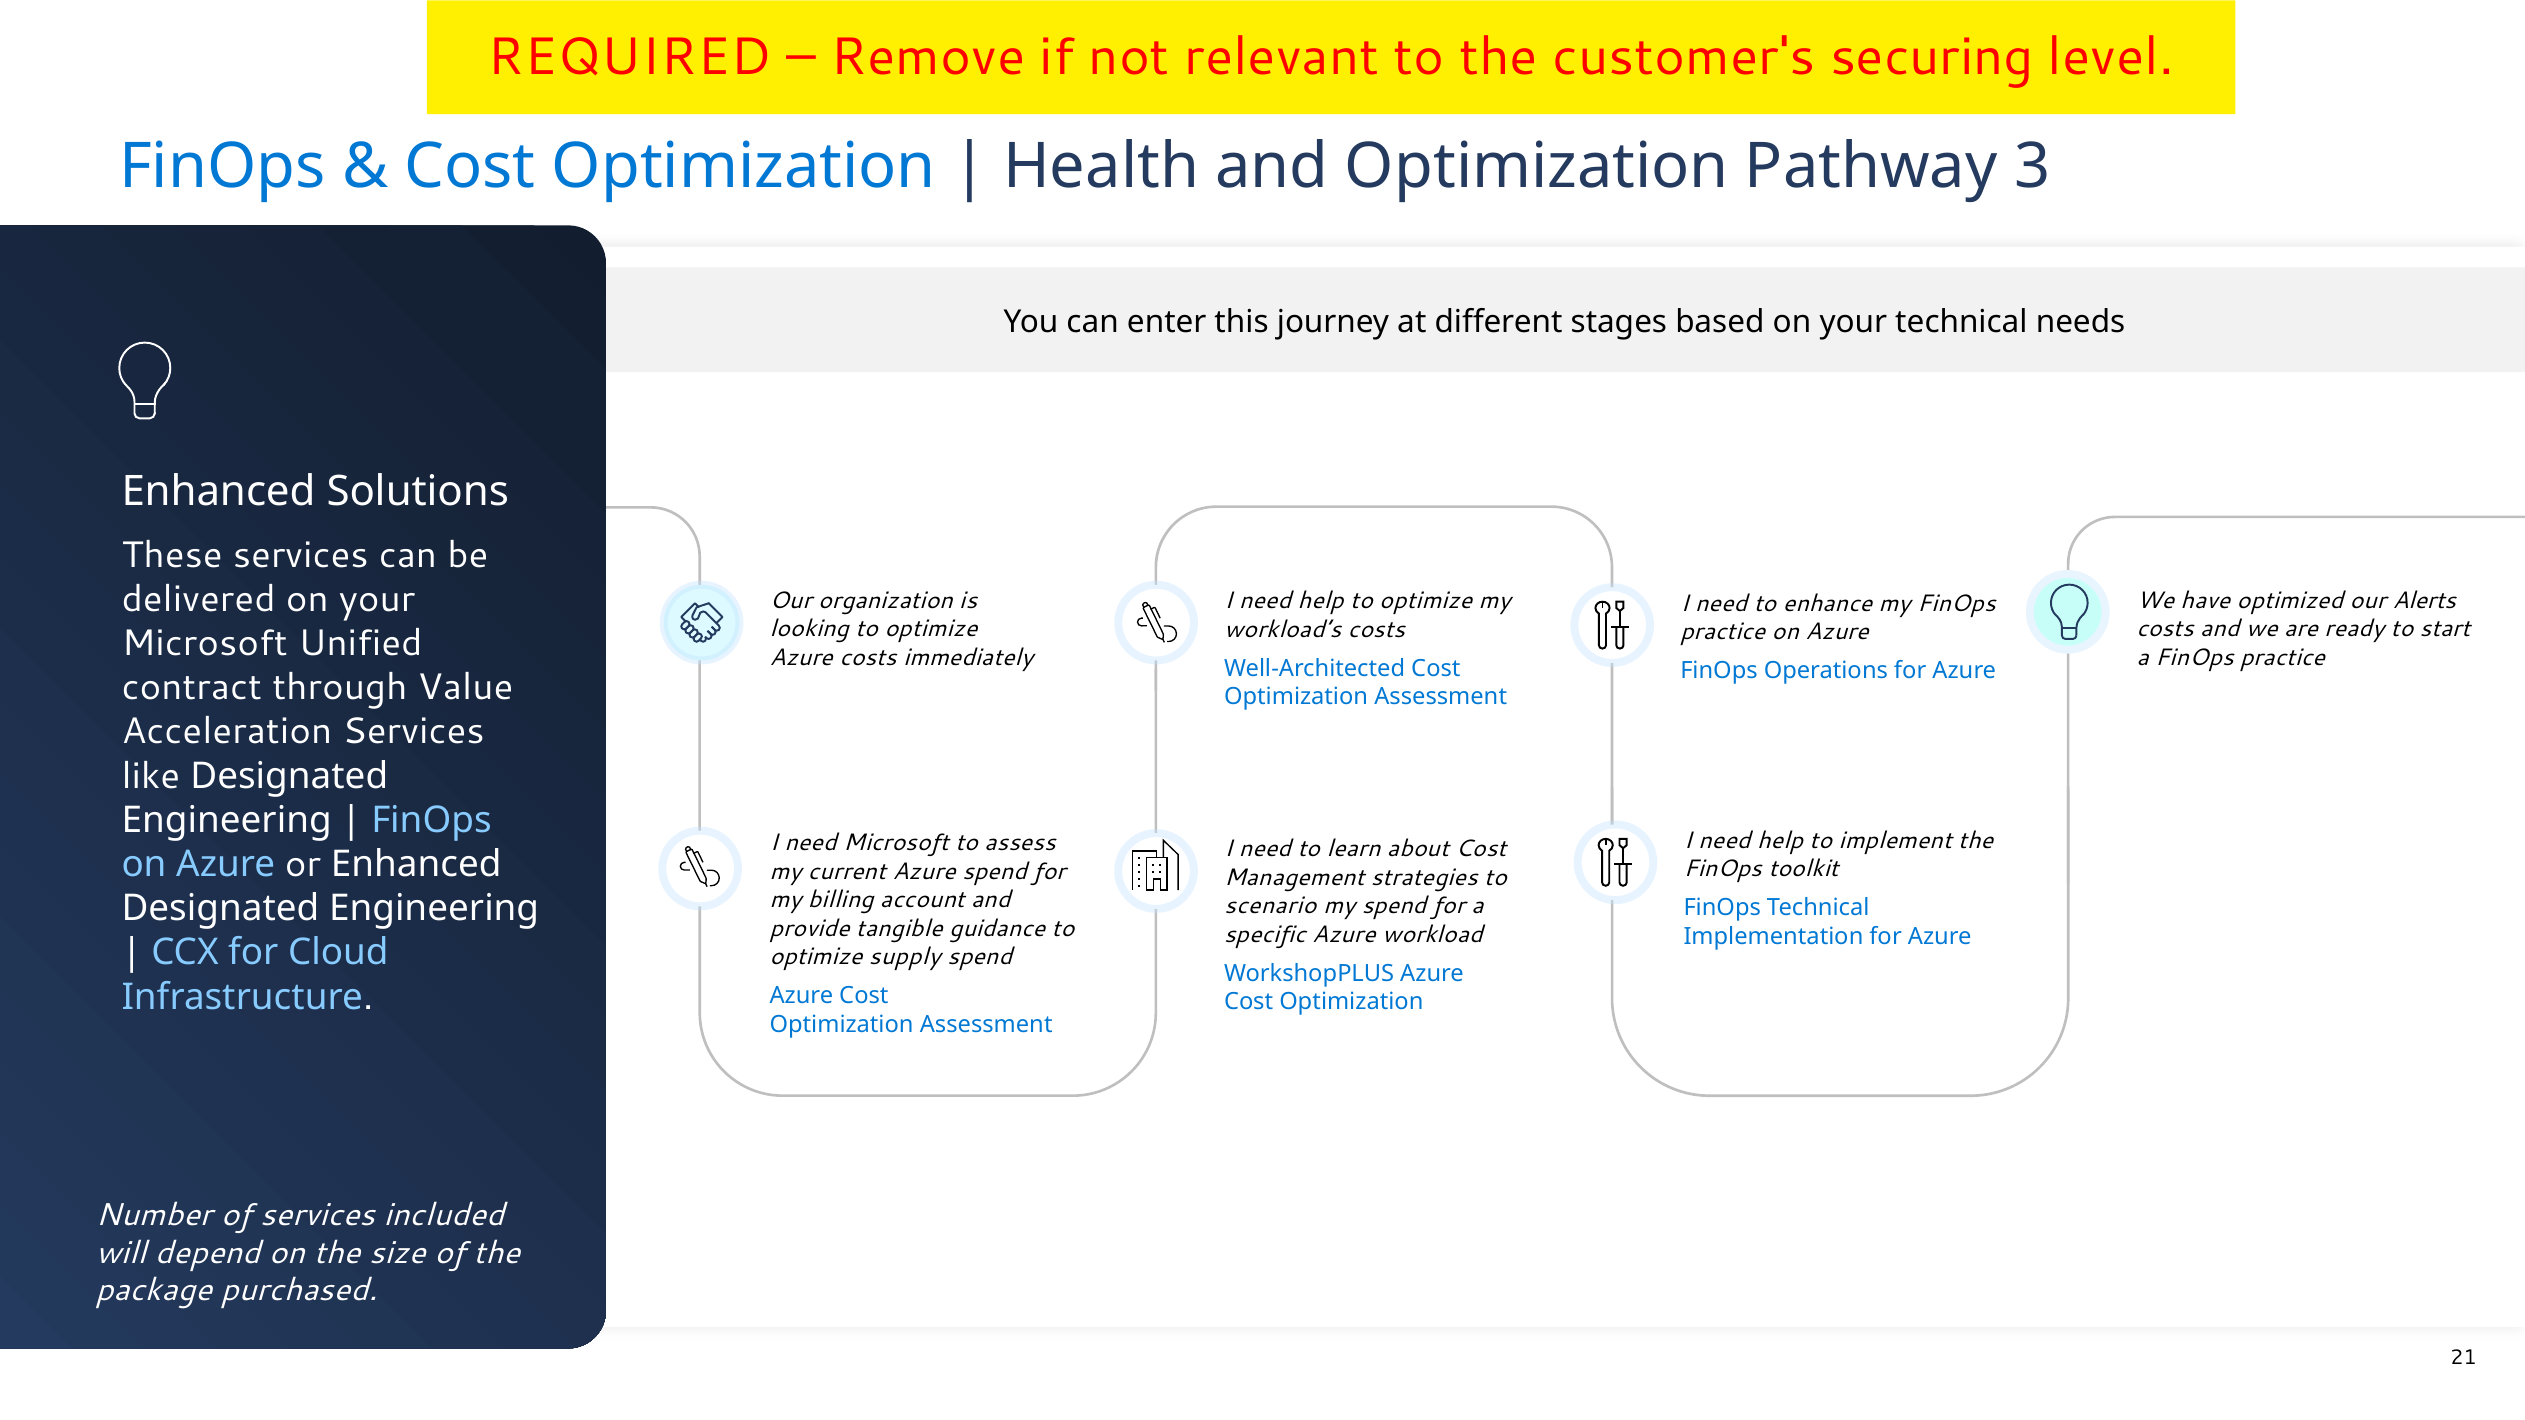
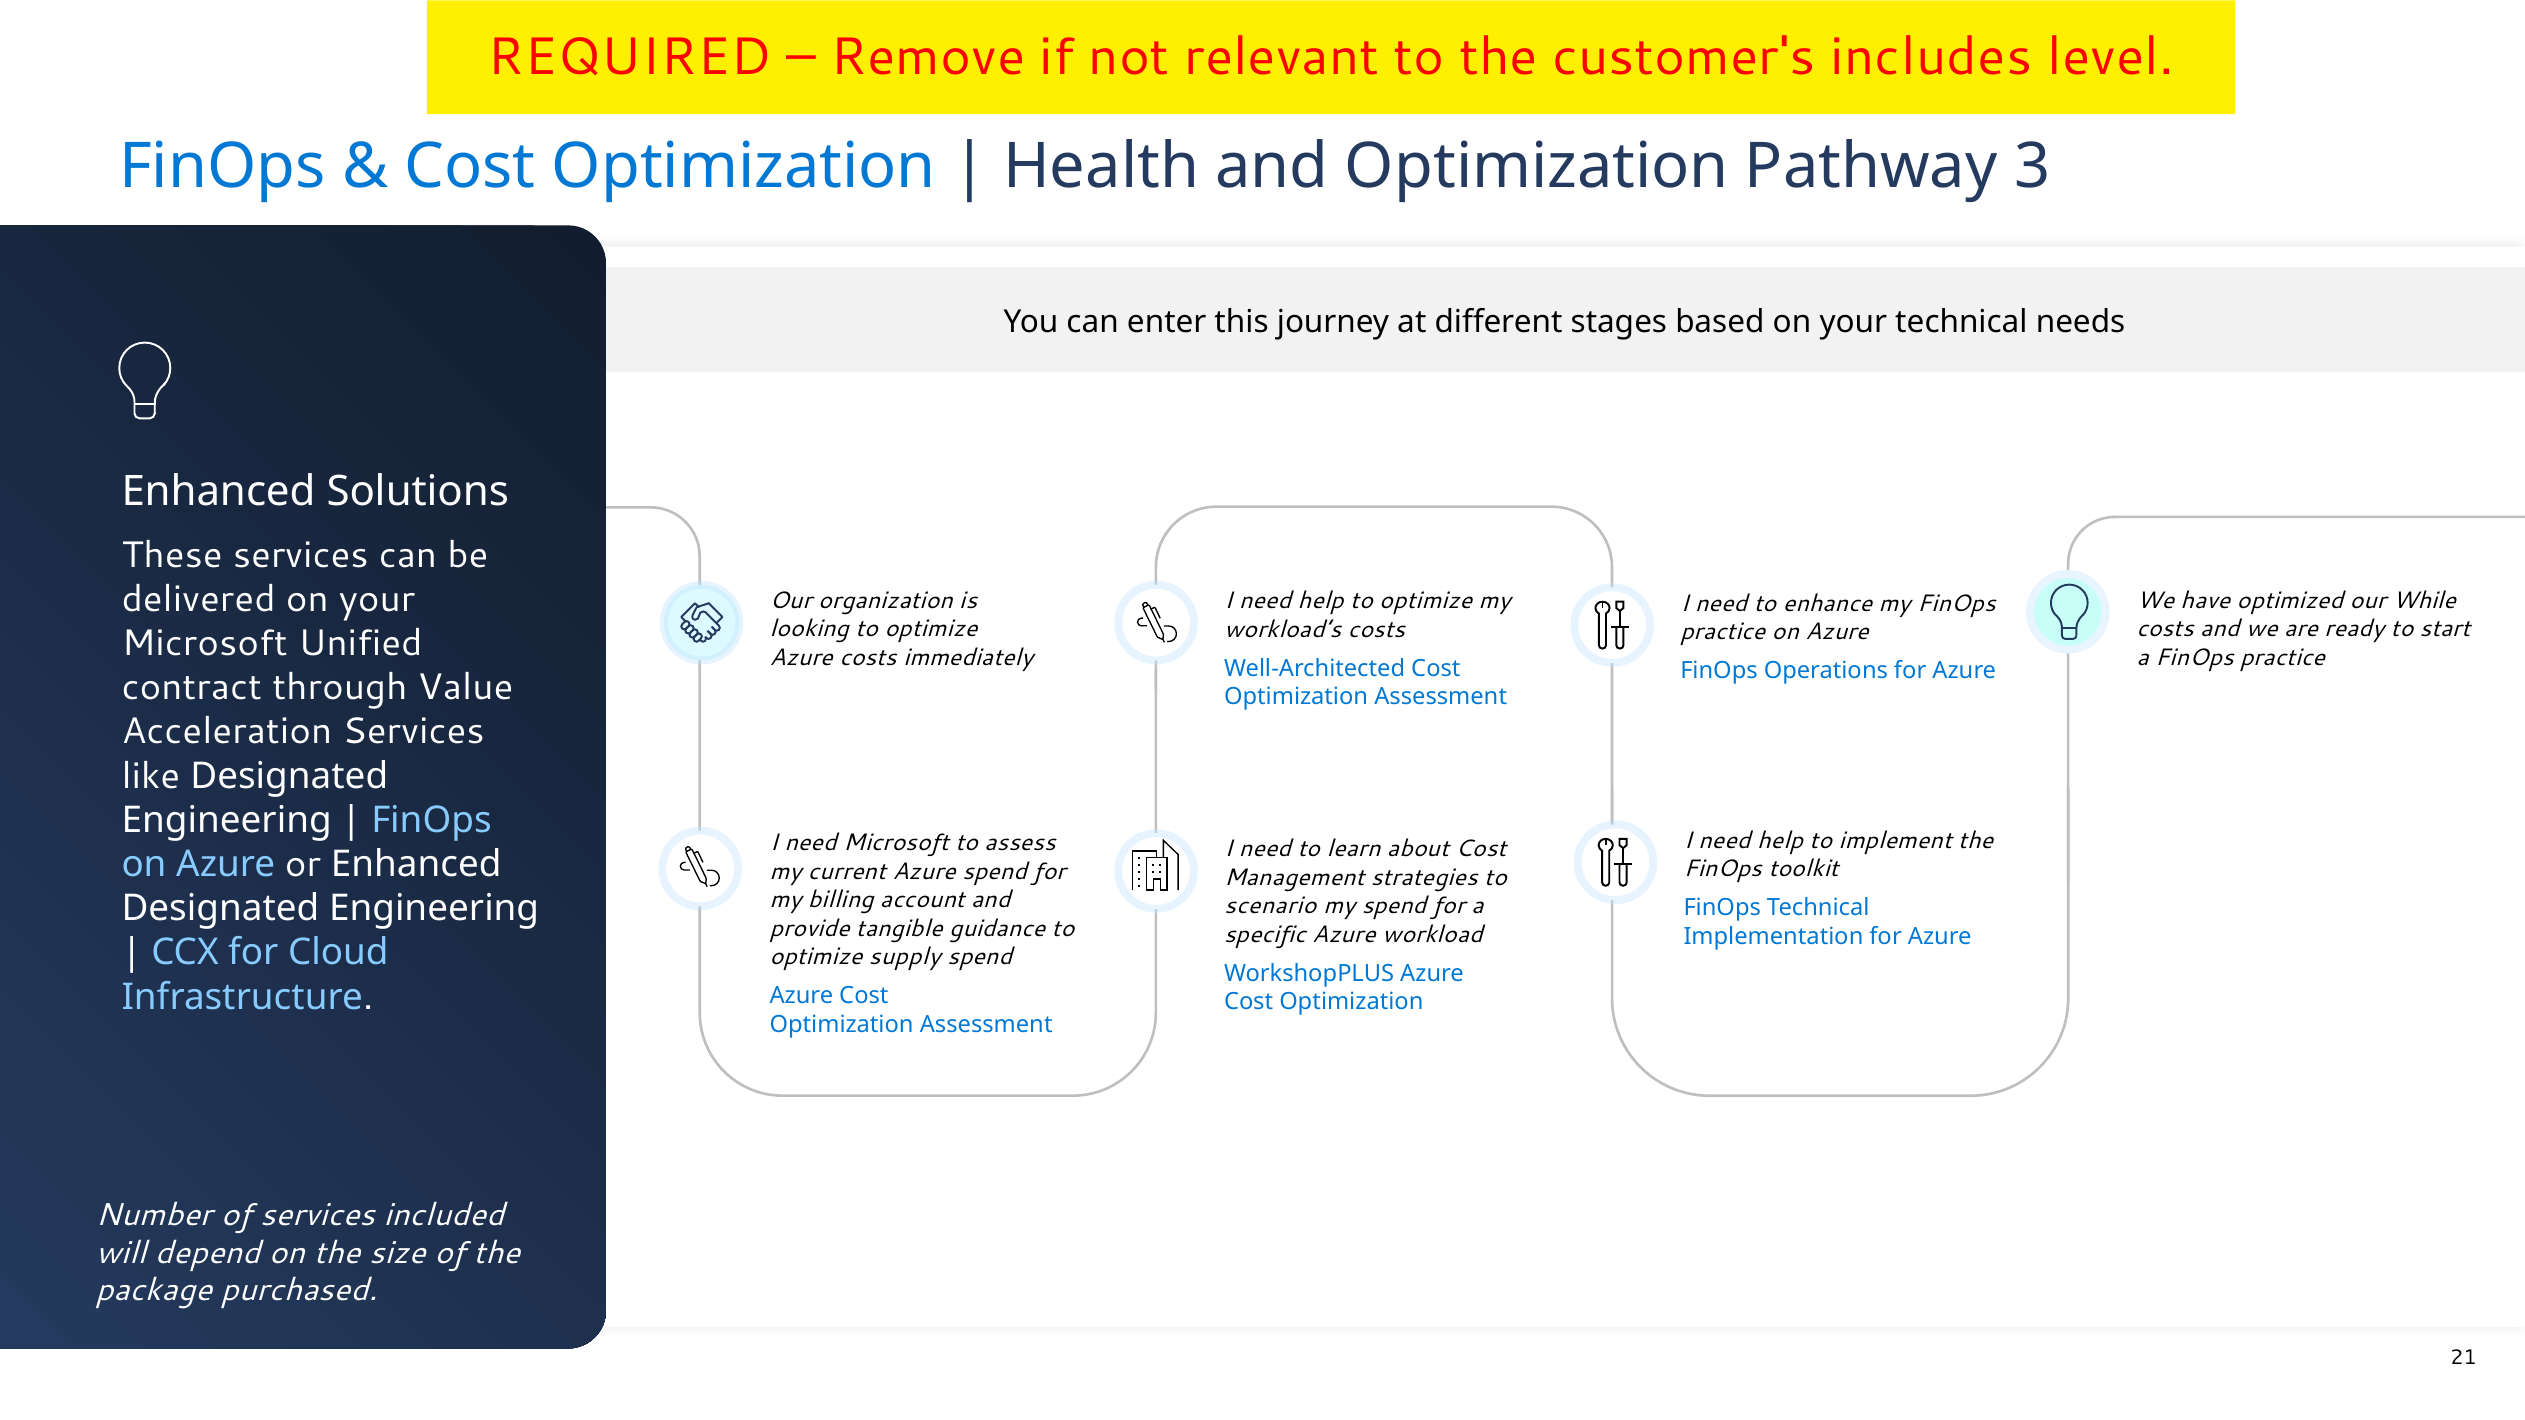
securing: securing -> includes (1932, 57)
Alerts: Alerts -> While (2424, 601)
